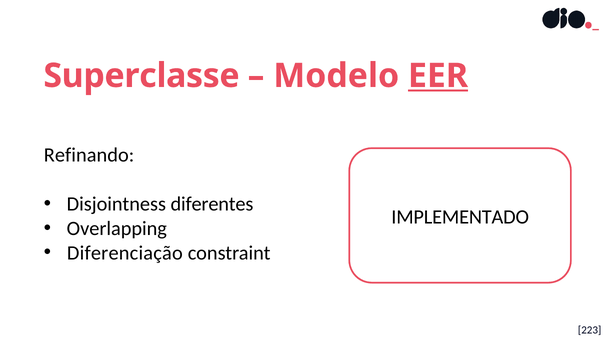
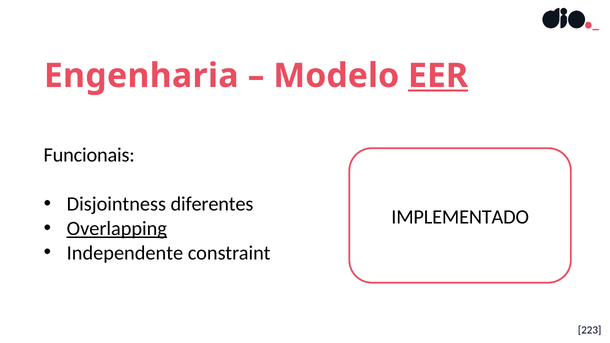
Superclasse: Superclasse -> Engenharia (141, 76)
Refinando: Refinando -> Funcionais (89, 155)
Overlapping underline: none -> present (117, 229)
Diferenciação: Diferenciação -> Independente (125, 253)
